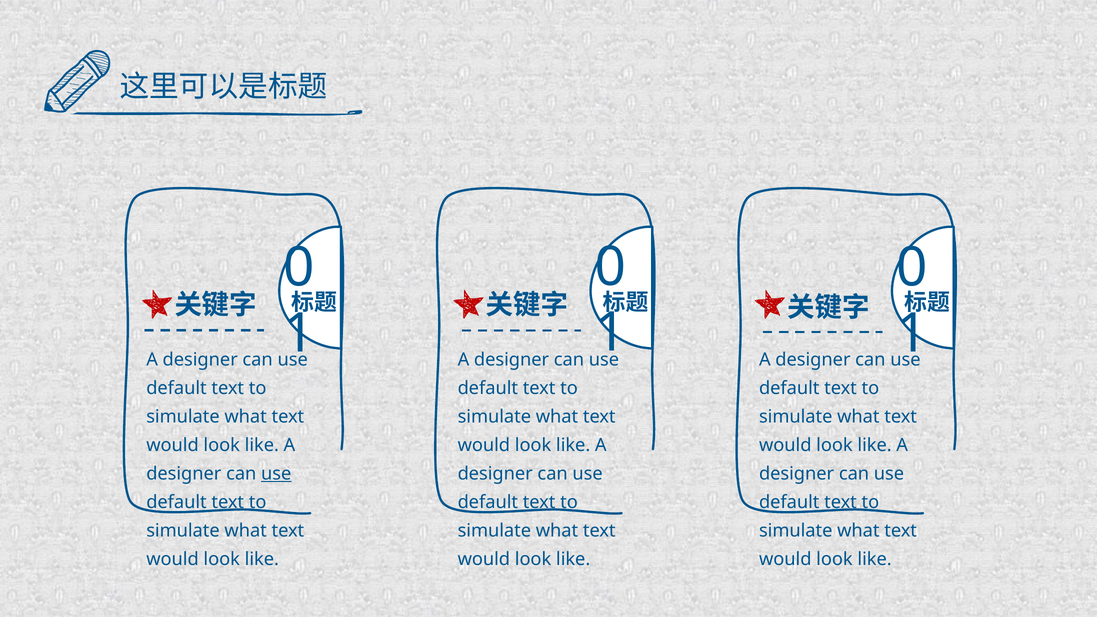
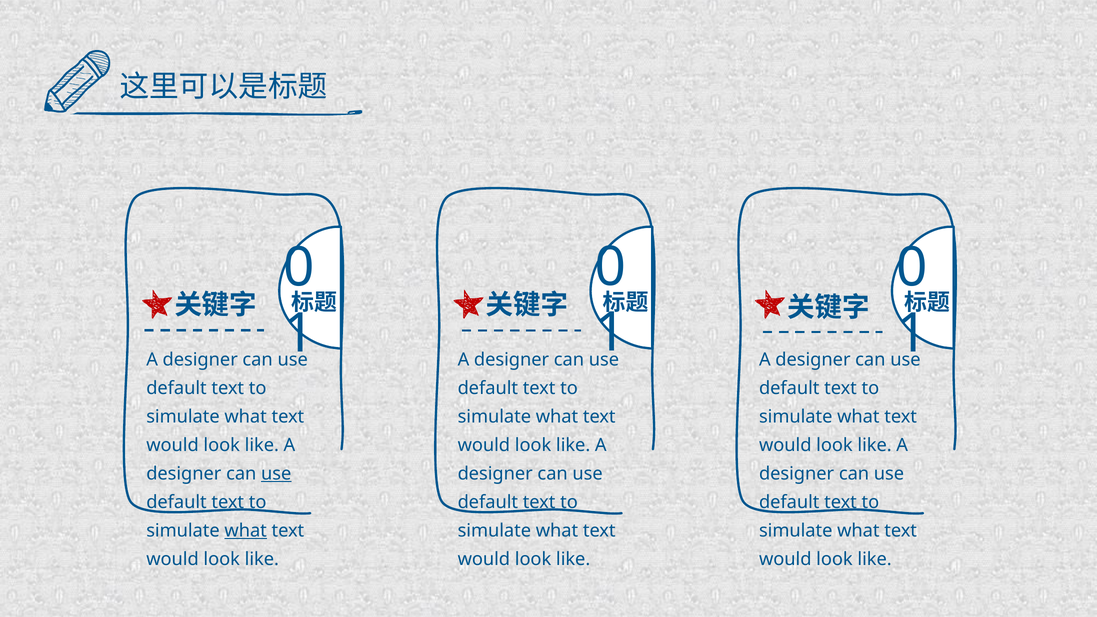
what underline: none -> present (246, 531)
